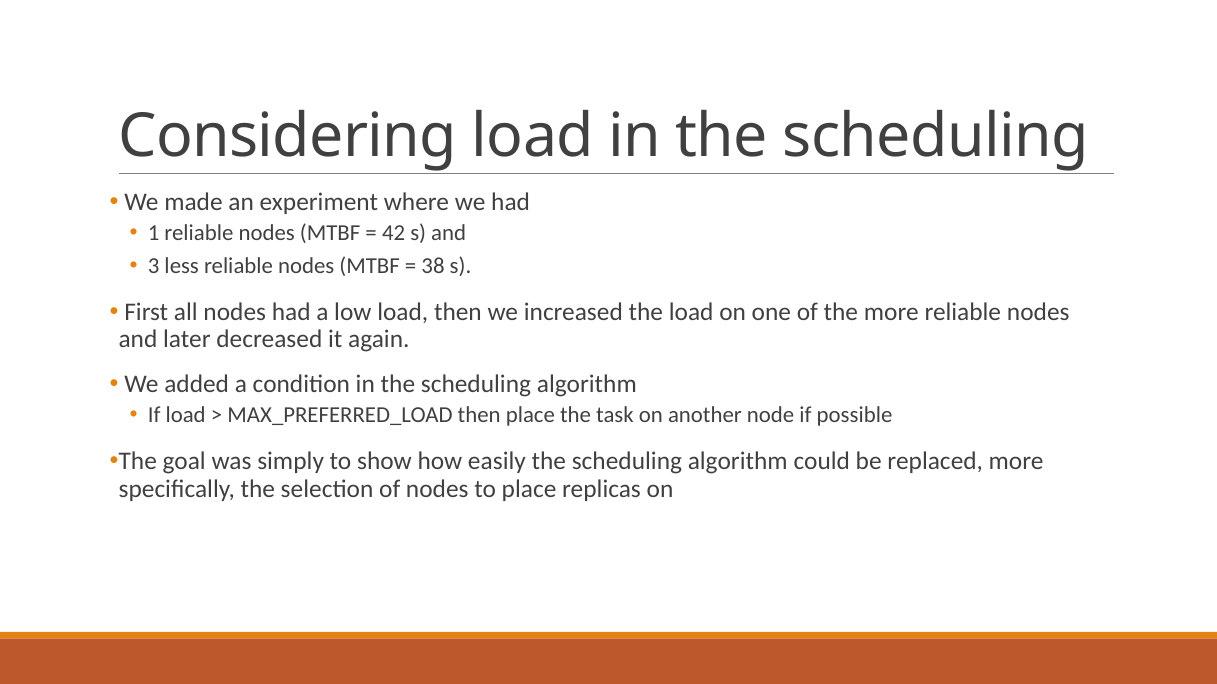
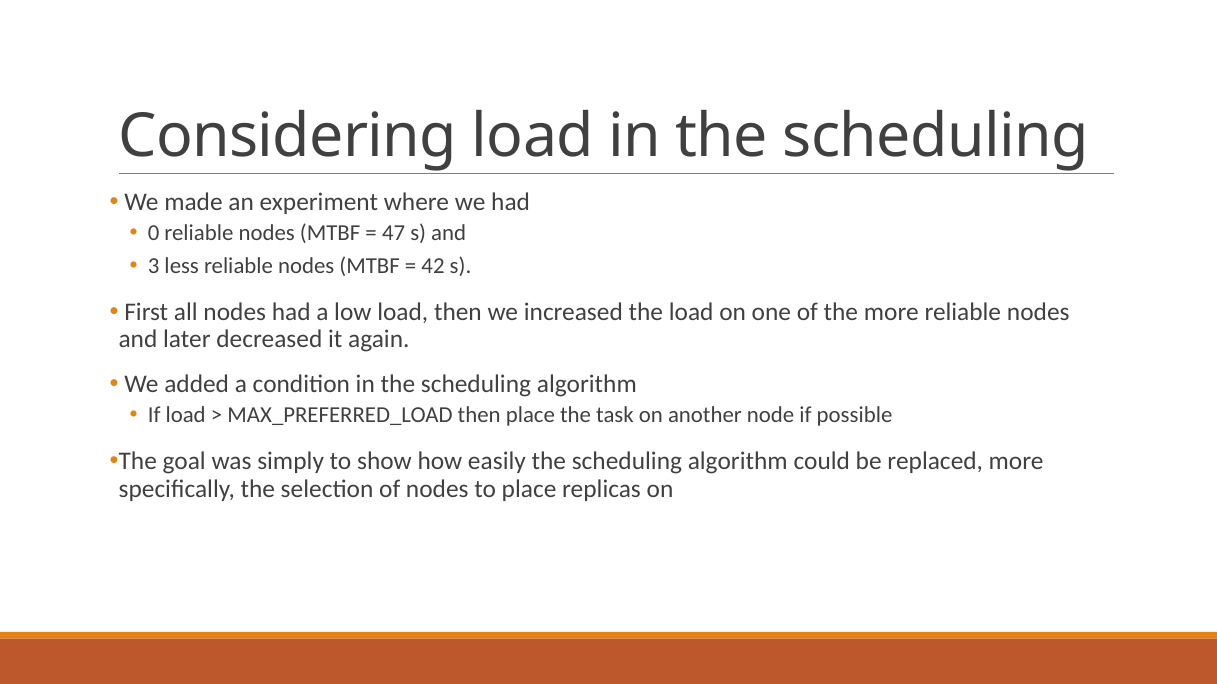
1: 1 -> 0 (154, 233)
42: 42 -> 47 (394, 233)
38: 38 -> 42 (433, 266)
